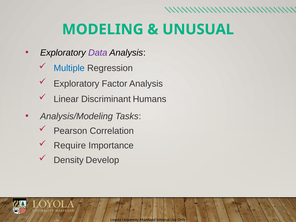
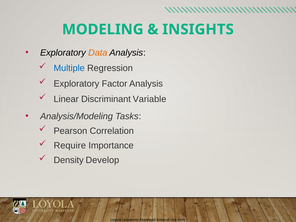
UNUSUAL: UNUSUAL -> INSIGHTS (198, 29)
Data colour: purple -> orange (98, 53)
Humans: Humans -> Variable (150, 99)
